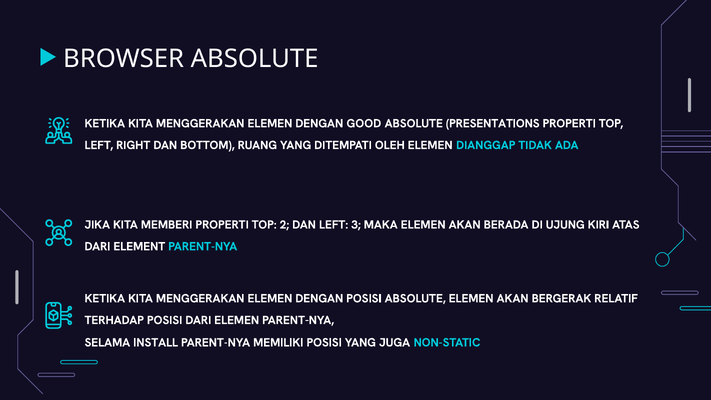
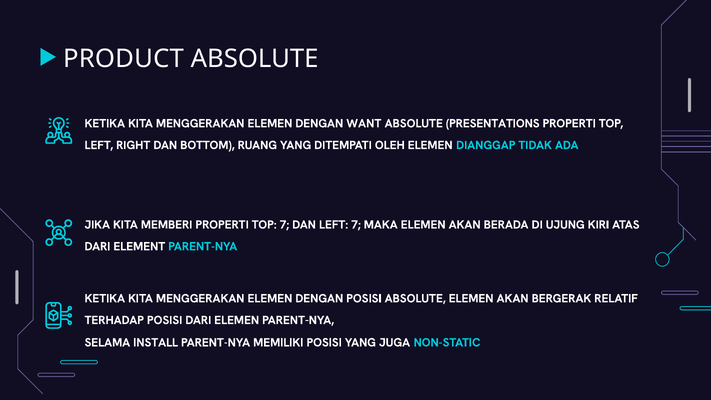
BROWSER: BROWSER -> PRODUCT (123, 59)
GOOD: GOOD -> WANT (364, 123)
TOP 2: 2 -> 7 (284, 225)
LEFT 3: 3 -> 7 (356, 225)
